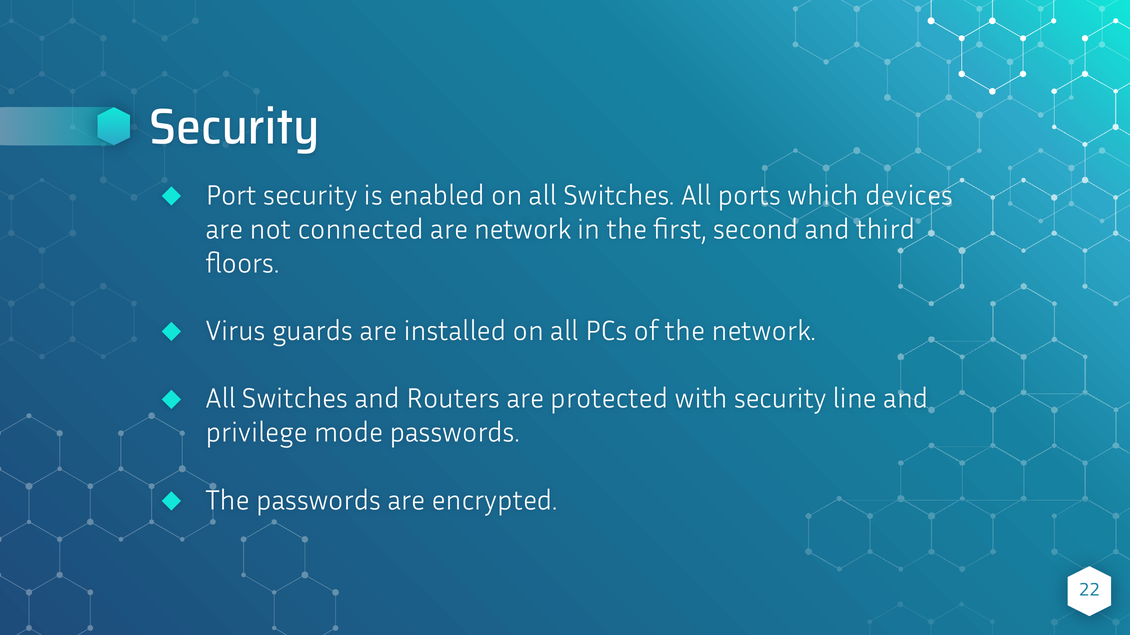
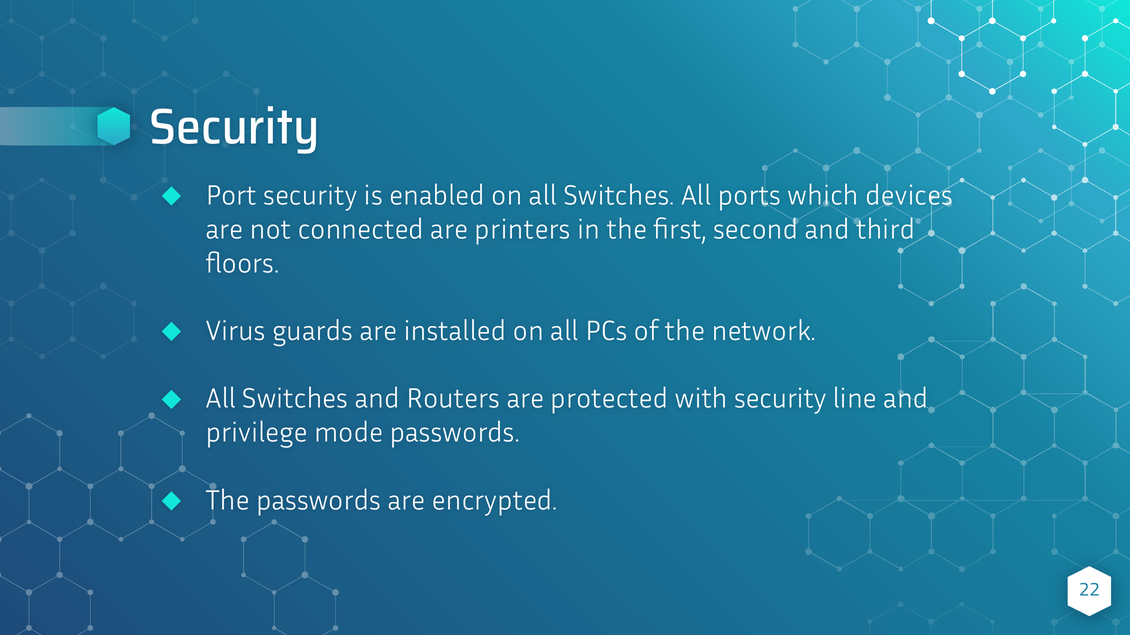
are network: network -> printers (523, 230)
